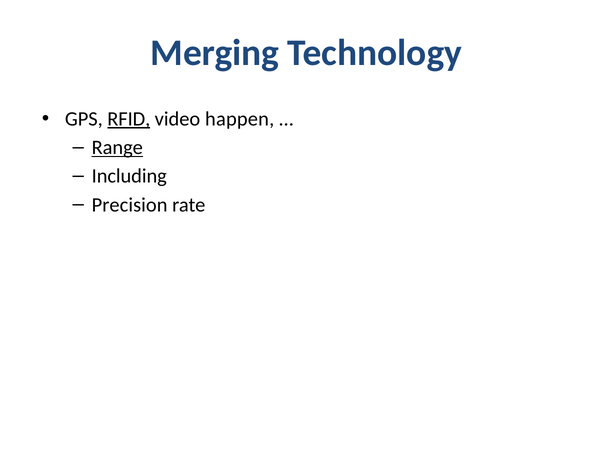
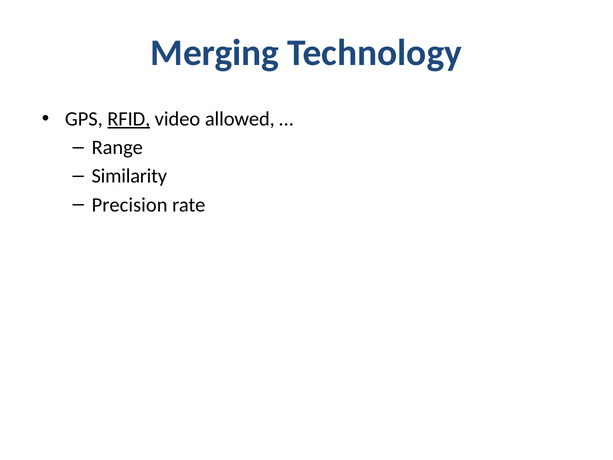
happen: happen -> allowed (240, 119)
Range underline: present -> none (117, 148)
Including: Including -> Similarity (129, 176)
